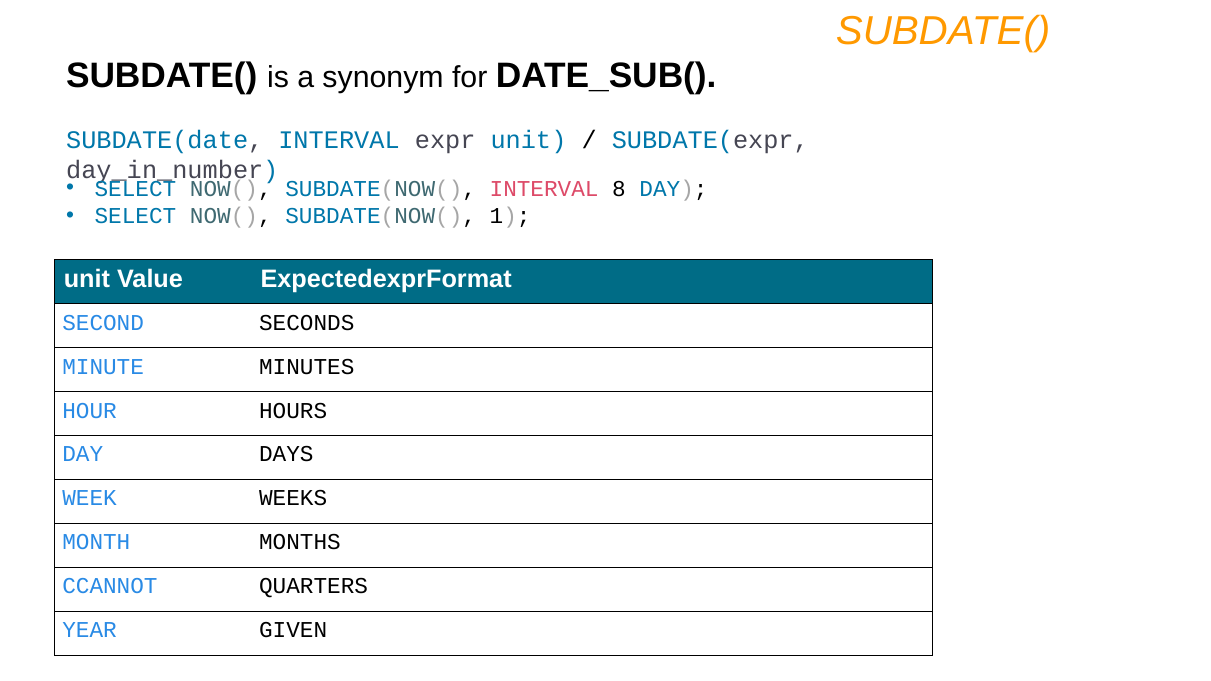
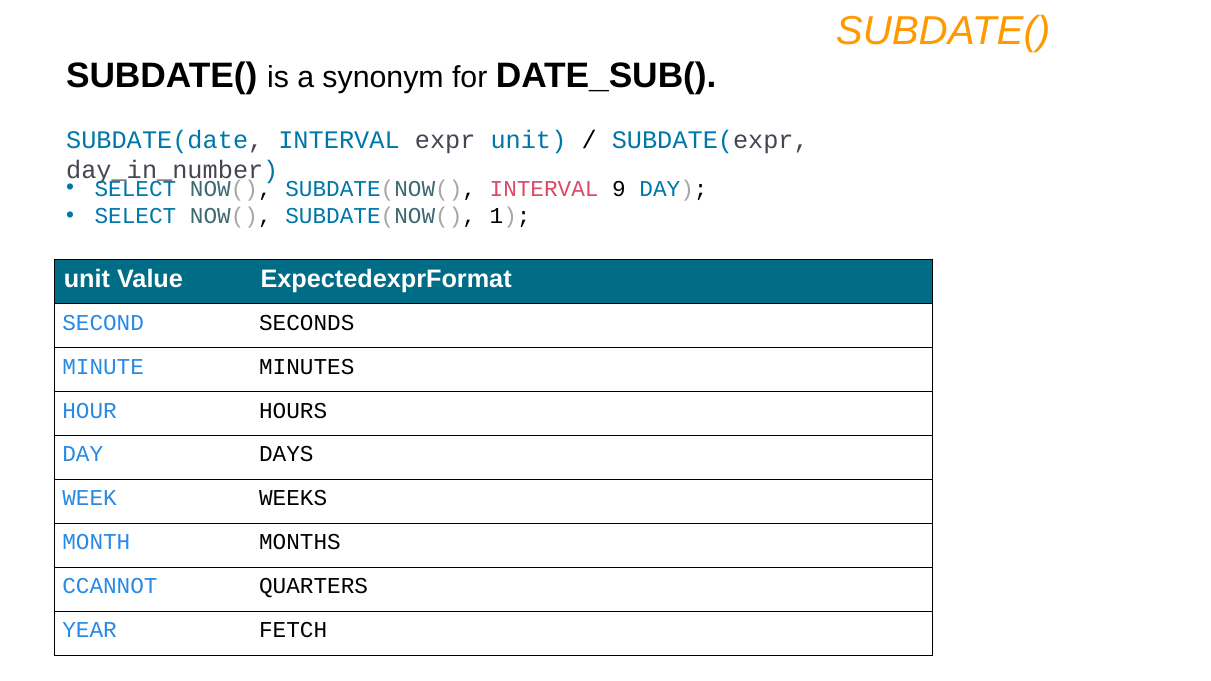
8: 8 -> 9 (619, 189)
GIVEN: GIVEN -> FETCH (293, 630)
